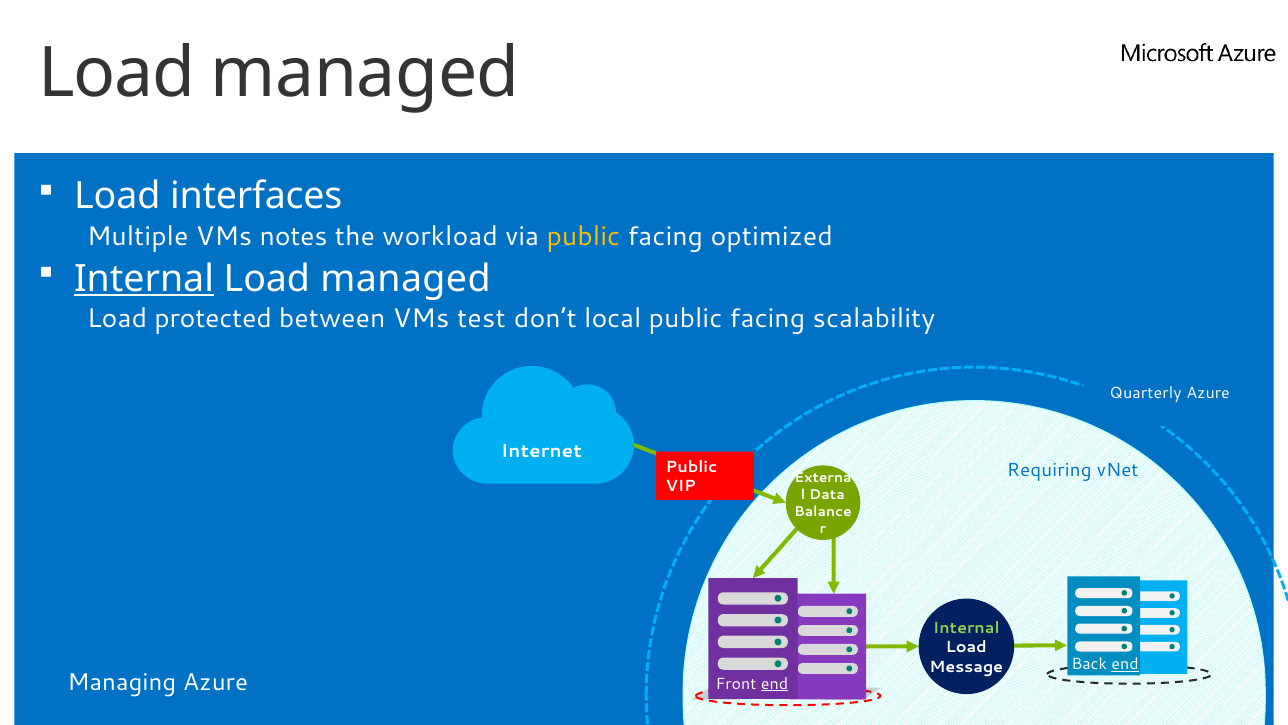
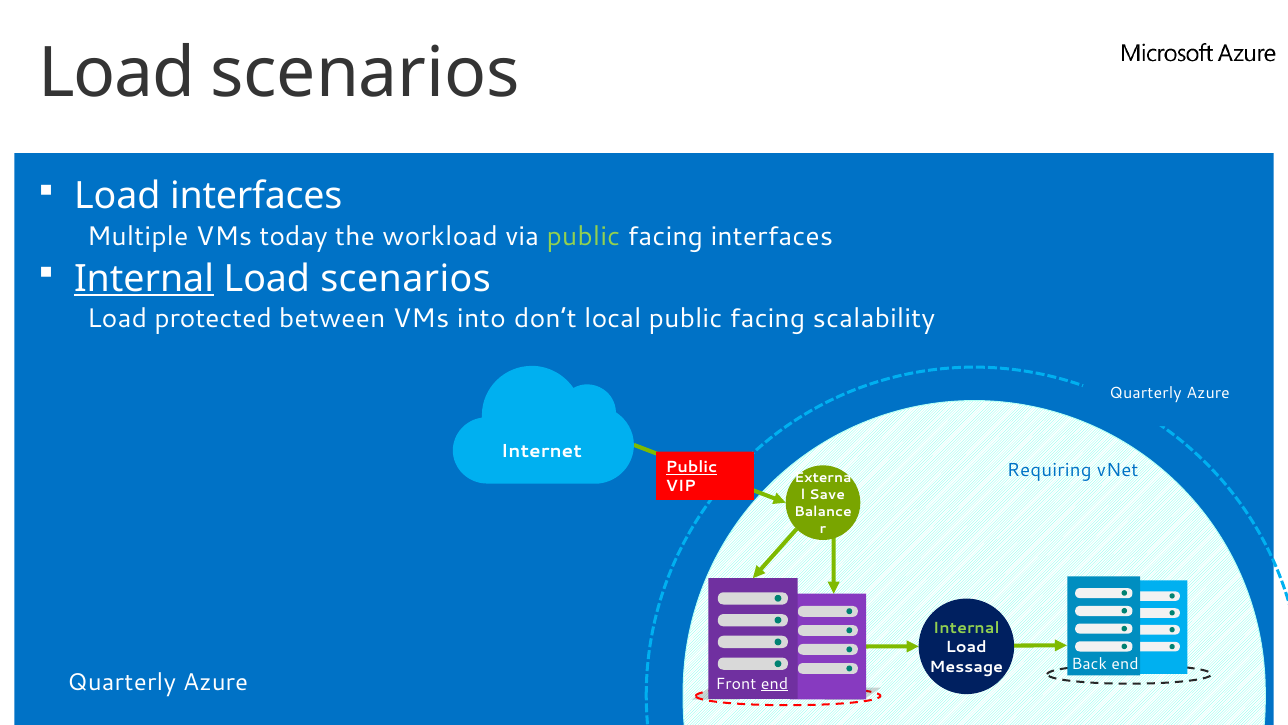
managed: managed -> scenarios (365, 73)
notes: notes -> today (294, 236)
public colour: yellow -> light green (583, 236)
facing optimized: optimized -> interfaces (772, 236)
managed: managed -> scenarios (406, 278)
test: test -> into (481, 319)
Public underline: none -> present (691, 467)
Data: Data -> Save (827, 495)
end underline: present -> none (1125, 664)
Managing: Managing -> Quarterly (122, 682)
